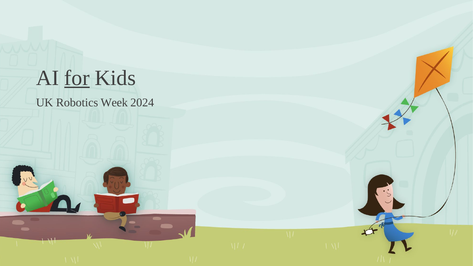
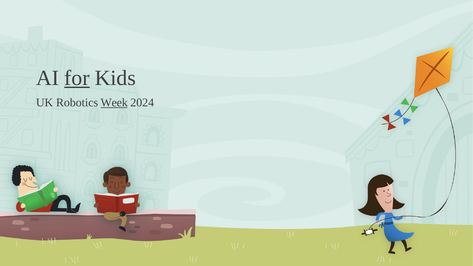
Week underline: none -> present (114, 103)
